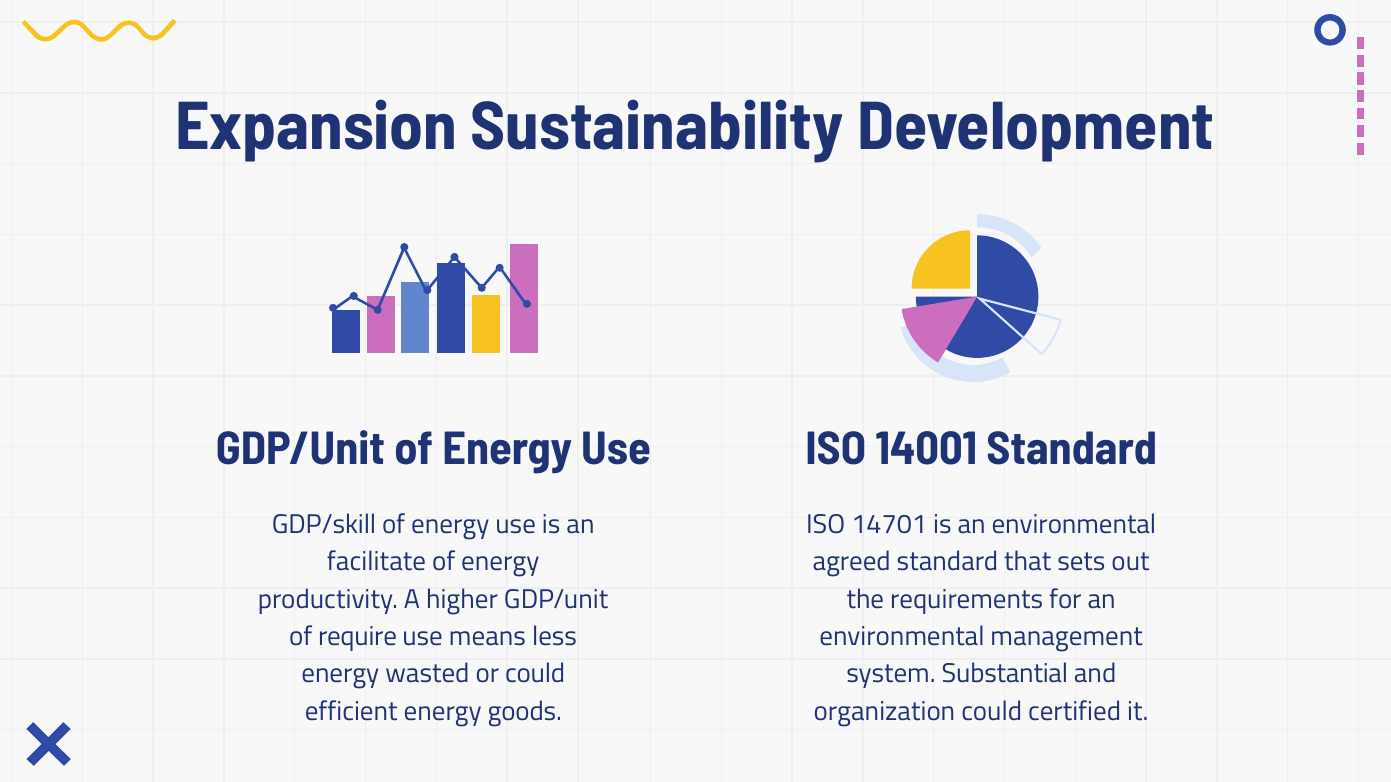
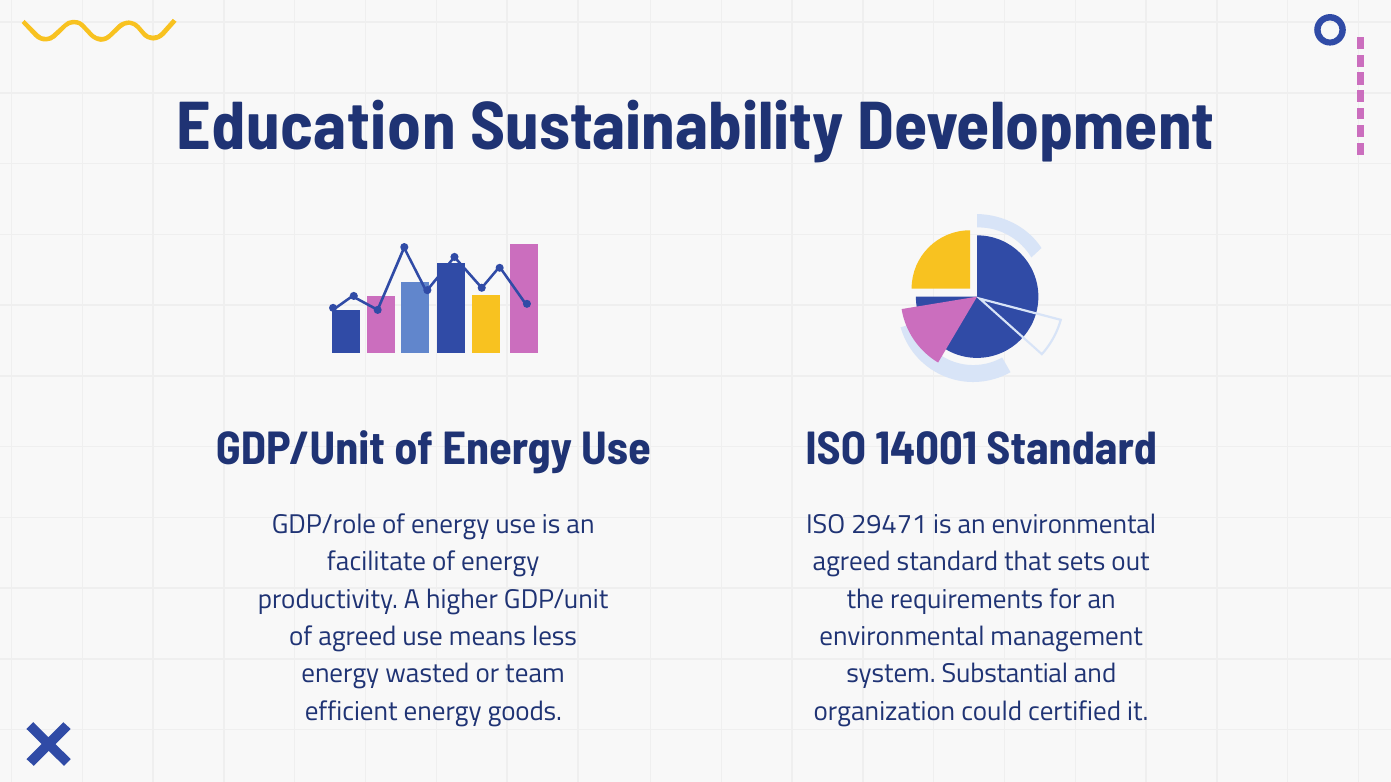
Expansion: Expansion -> Education (316, 127)
GDP/skill: GDP/skill -> GDP/role (324, 525)
14701: 14701 -> 29471 (889, 525)
of require: require -> agreed (357, 637)
or could: could -> team (535, 674)
